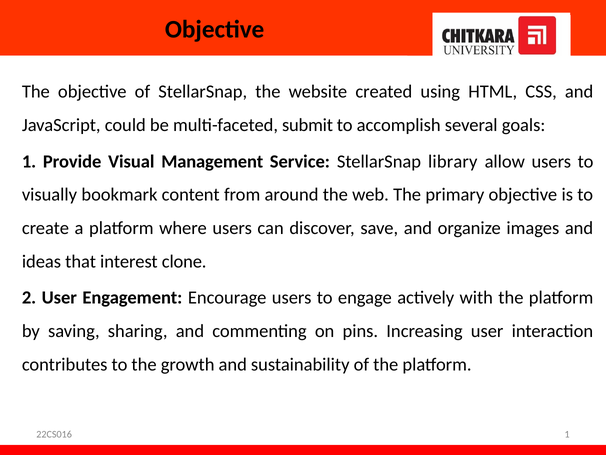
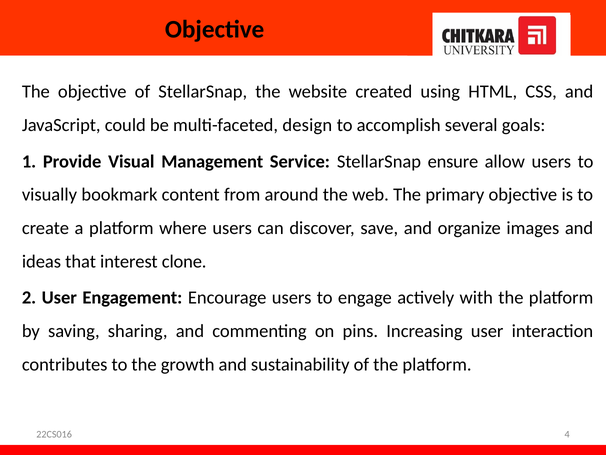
submit: submit -> design (307, 125)
library: library -> ensure (453, 161)
22CS016 1: 1 -> 4 (567, 434)
